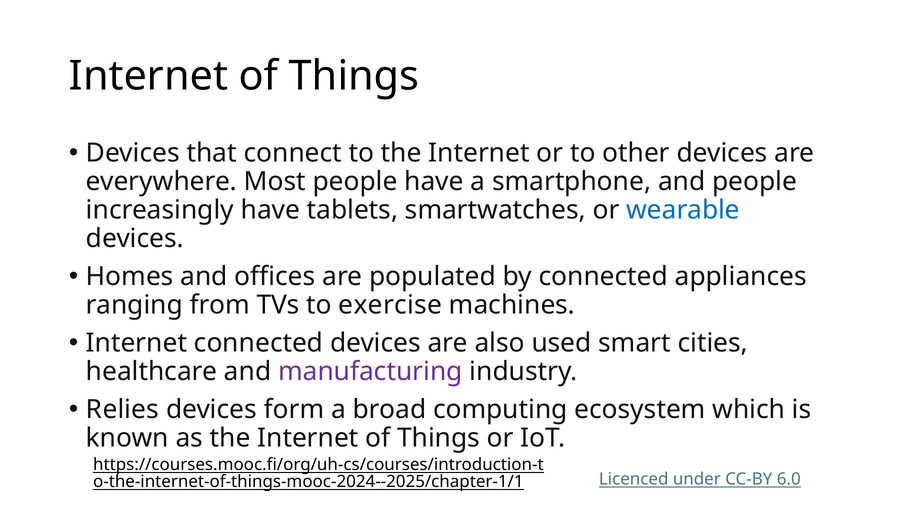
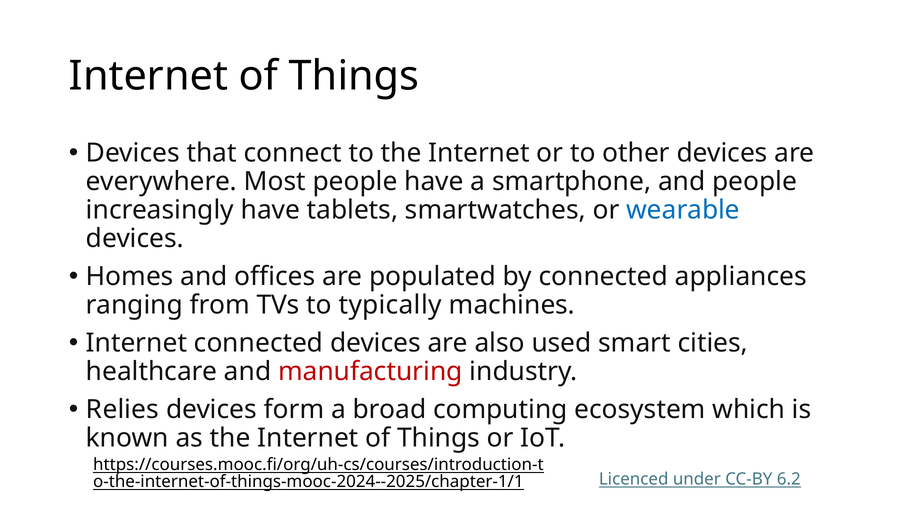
exercise: exercise -> typically (390, 305)
manufacturing colour: purple -> red (370, 371)
6.0: 6.0 -> 6.2 (789, 479)
